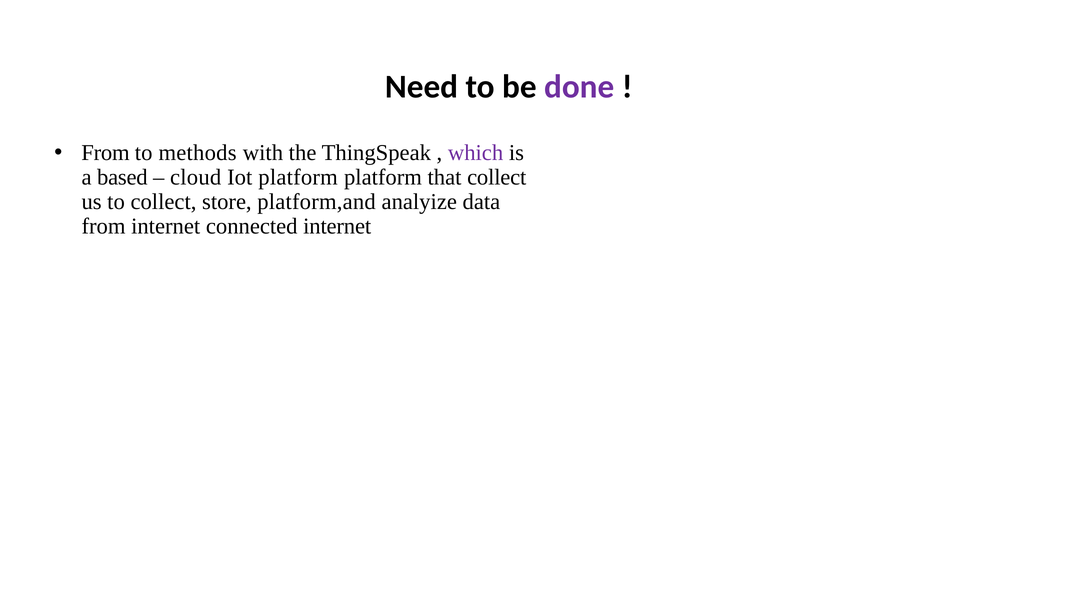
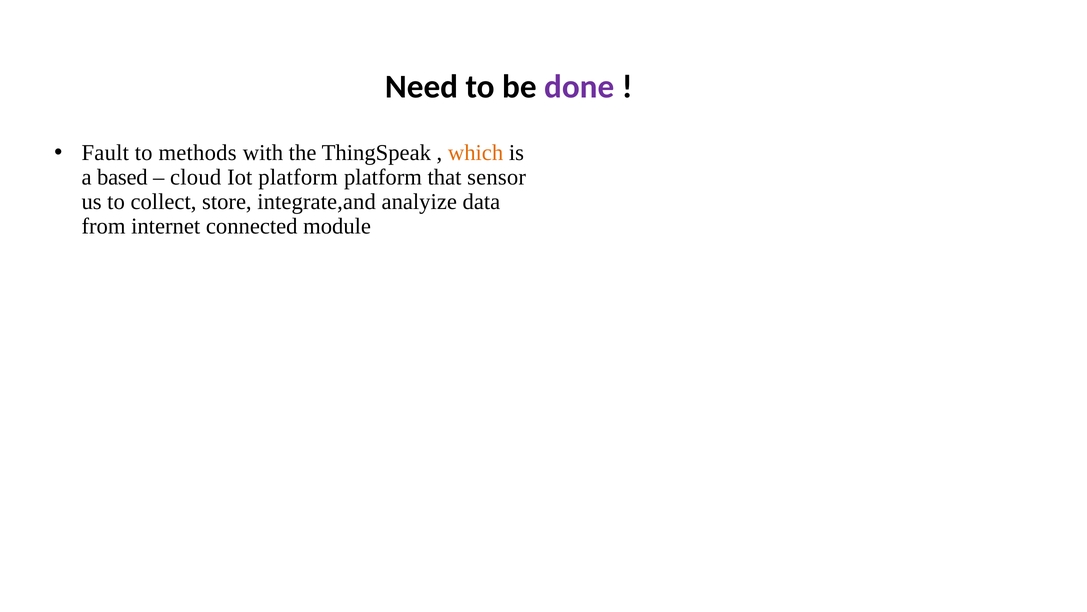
From: From -> Fault (105, 153)
which colour: purple -> orange (476, 153)
that collect: collect -> sensor (497, 177)
platform,and: platform,and -> integrate,and (317, 202)
connected internet: internet -> module (337, 226)
